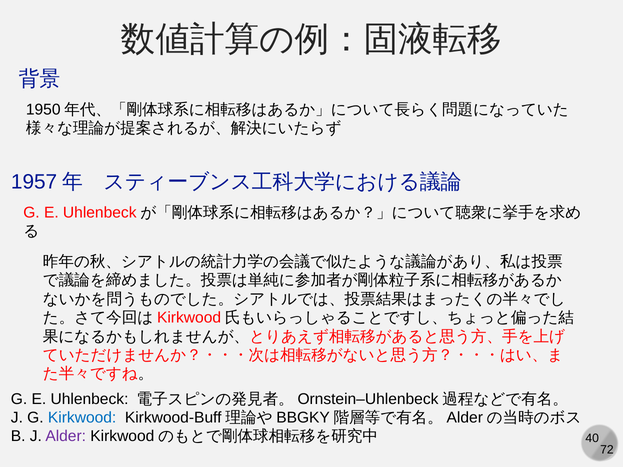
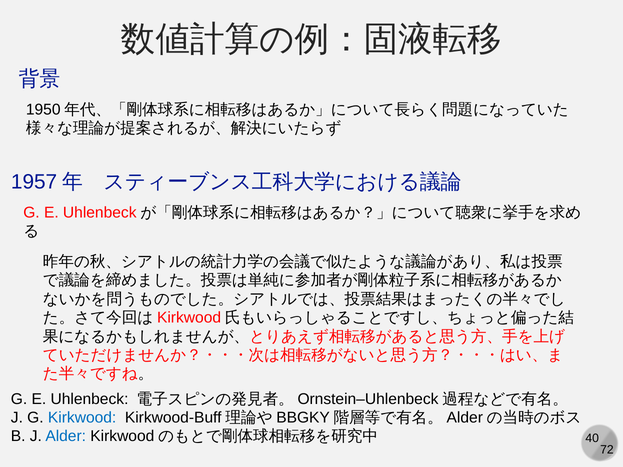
Alder colour: purple -> blue (66, 437)
